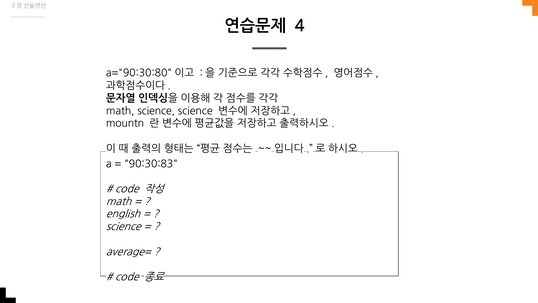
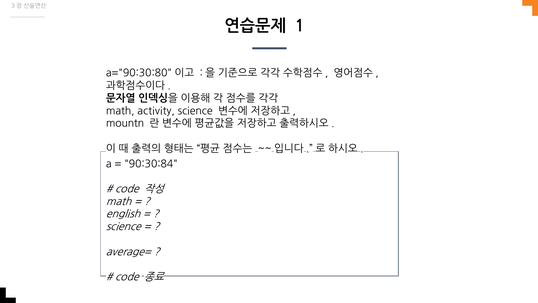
4: 4 -> 1 (300, 26)
math science: science -> activity (156, 111)
90:30:83: 90:30:83 -> 90:30:84 (151, 164)
